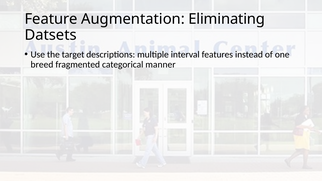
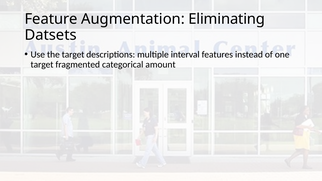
breed: breed -> target (42, 65)
manner: manner -> amount (161, 65)
